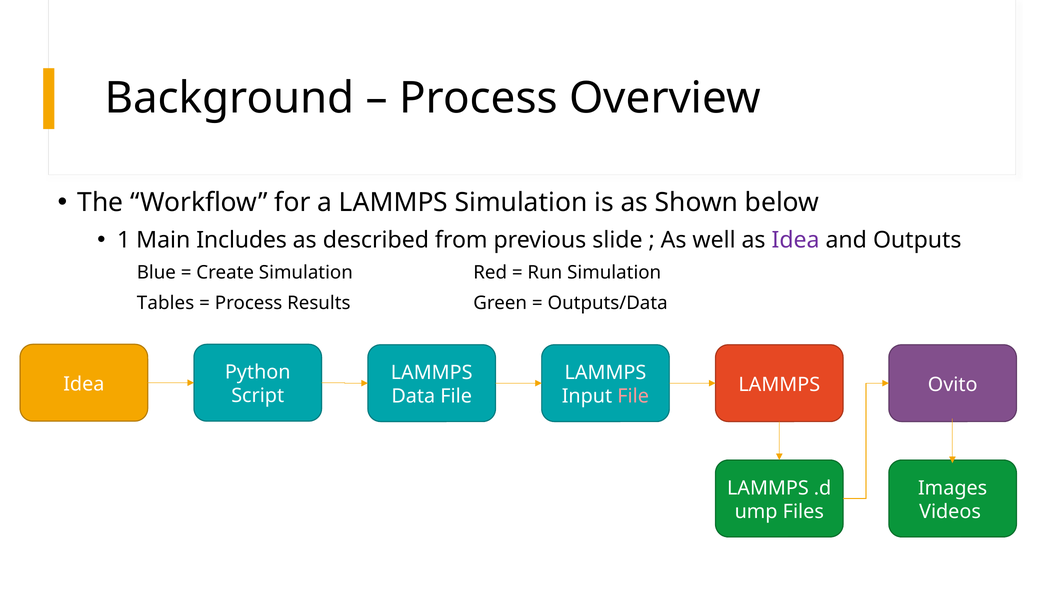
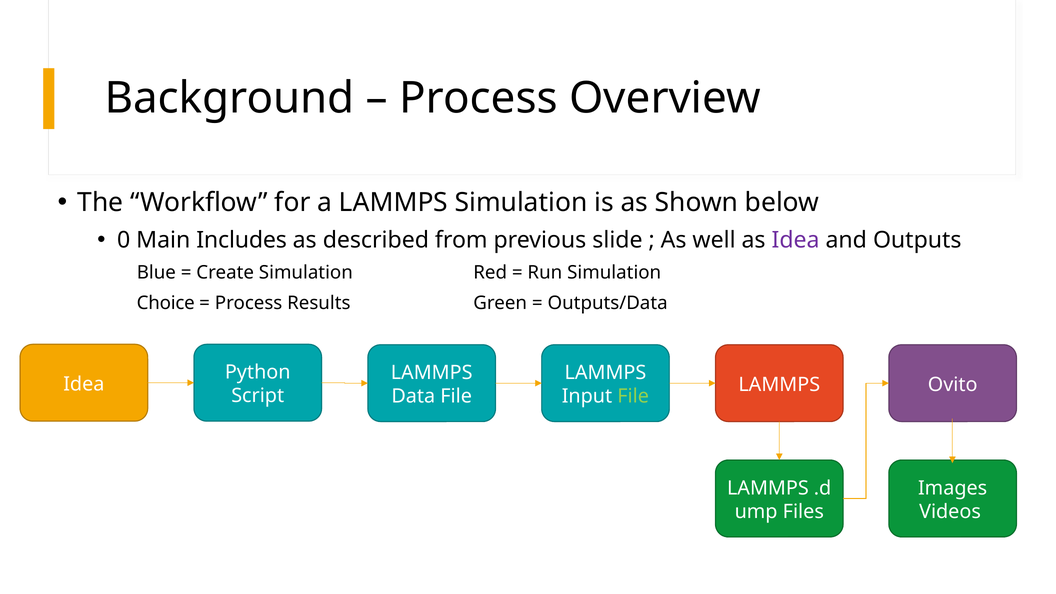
1: 1 -> 0 (124, 240)
Tables: Tables -> Choice (166, 303)
File colour: pink -> light green (633, 396)
